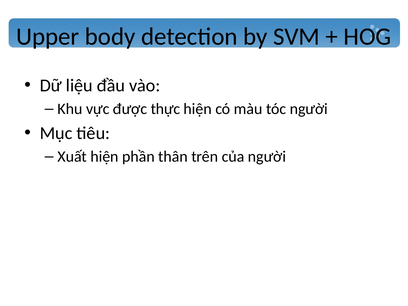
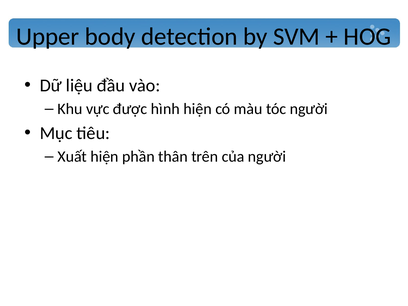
thực: thực -> hình (165, 109)
